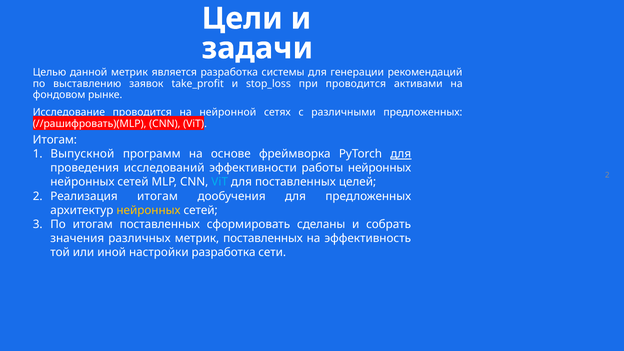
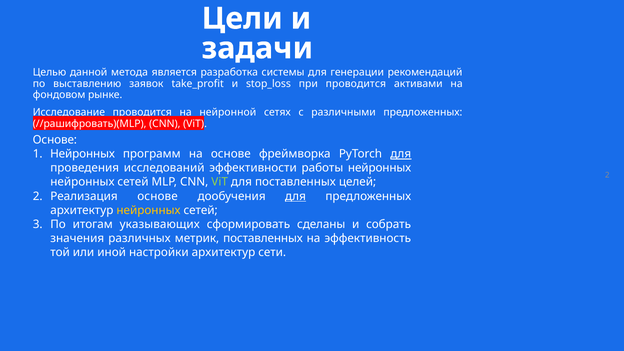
данной метрик: метрик -> метода (129, 72)
Итогам: Итогам -> Основе (55, 140)
Выпускной: Выпускной -> Нейронных (83, 154)
ViT colour: light blue -> light green (220, 182)
Реализация итогам: итогам -> основе (158, 196)
для underline: none -> present (295, 196)
итогам поставленных: поставленных -> указывающих (160, 224)
настройки разработка: разработка -> архитектур (223, 252)
